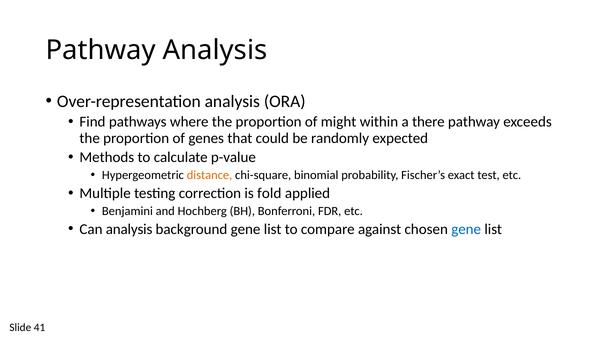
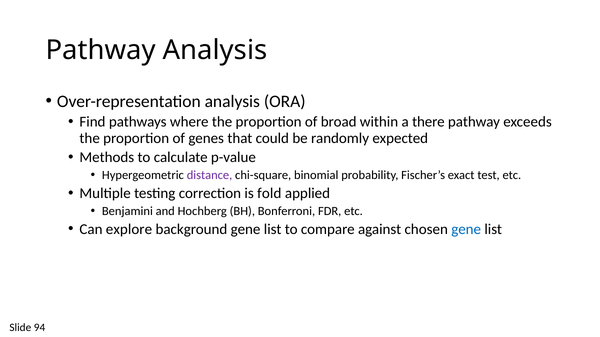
might: might -> broad (339, 122)
distance colour: orange -> purple (210, 176)
Can analysis: analysis -> explore (129, 229)
41: 41 -> 94 (40, 328)
